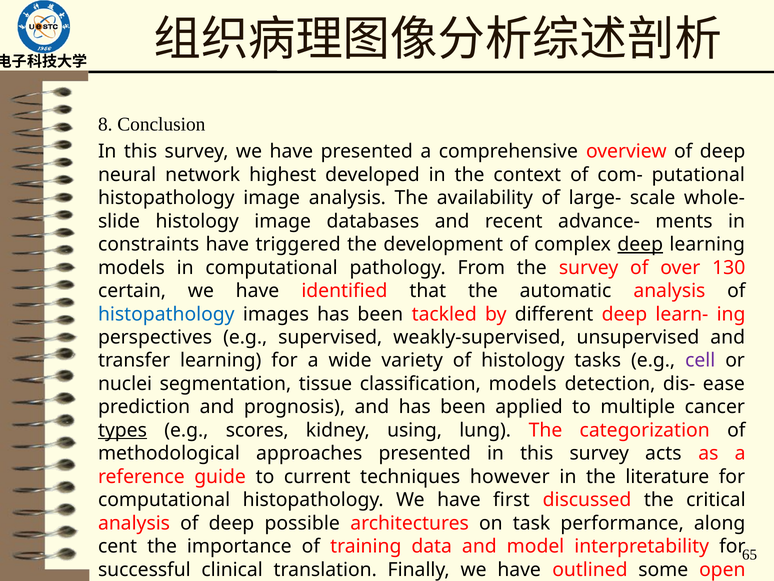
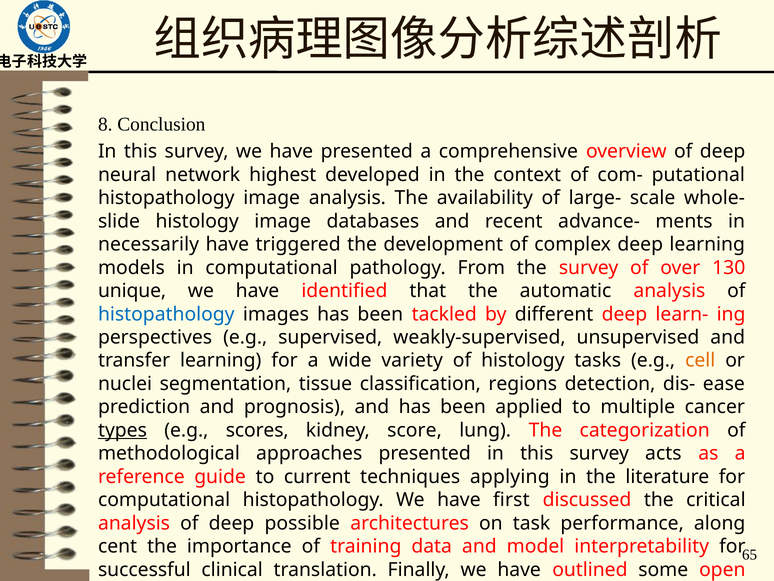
constraints: constraints -> necessarily (149, 244)
deep underline: present -> none (640, 244)
certain: certain -> unique (132, 291)
cell colour: purple -> orange (700, 360)
classification models: models -> regions (523, 384)
using: using -> score (415, 430)
however: however -> applying (510, 476)
